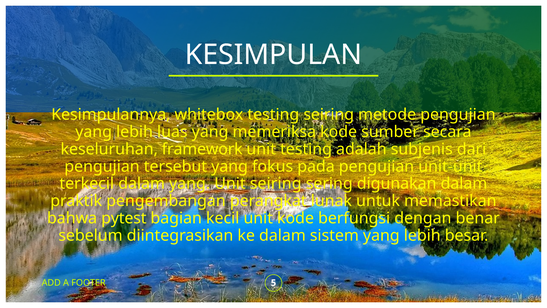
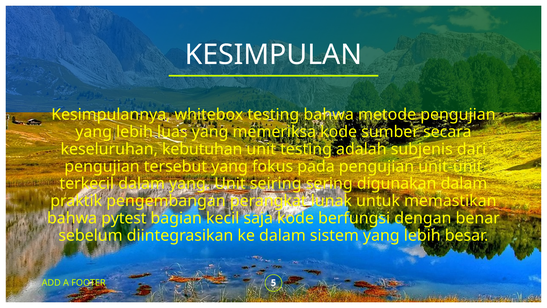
testing seiring: seiring -> bahwa (329, 115)
framework: framework -> kebutuhan (202, 149)
kecil unit: unit -> saja (258, 218)
